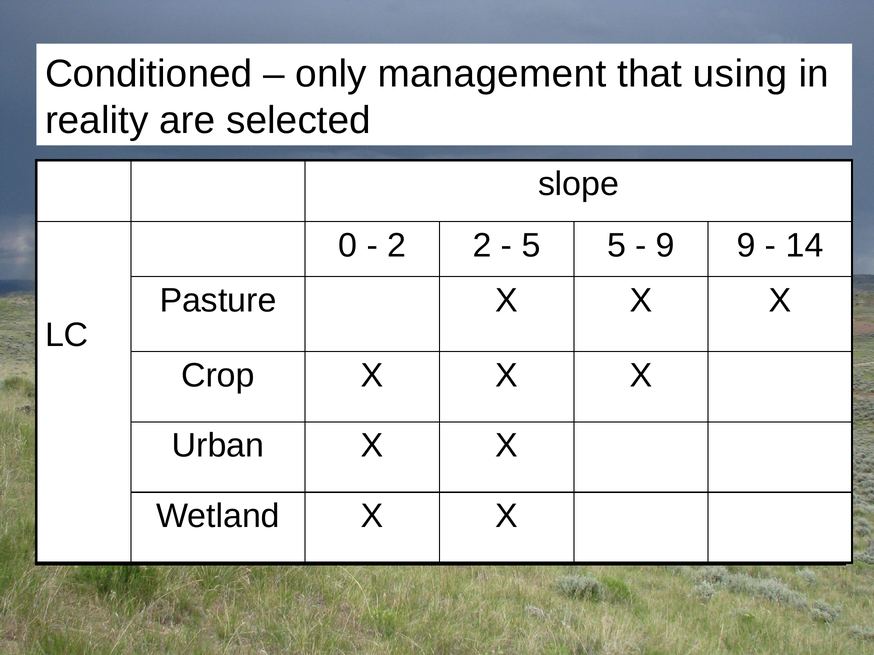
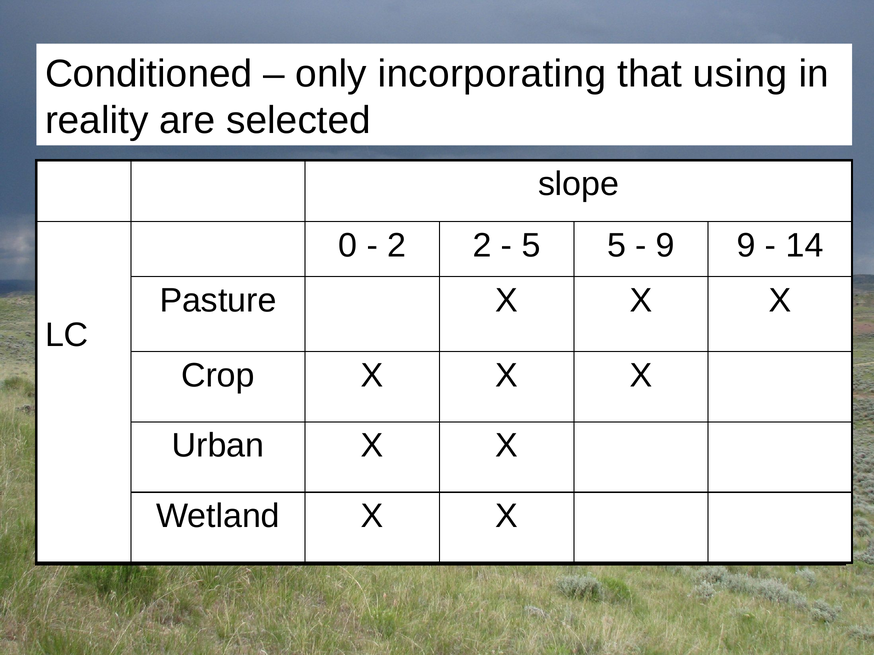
management: management -> incorporating (492, 74)
